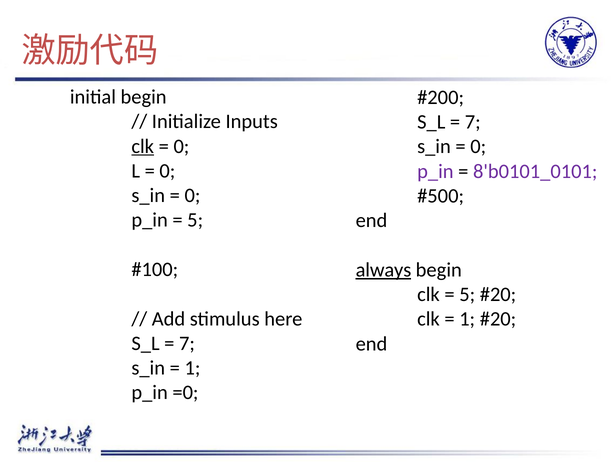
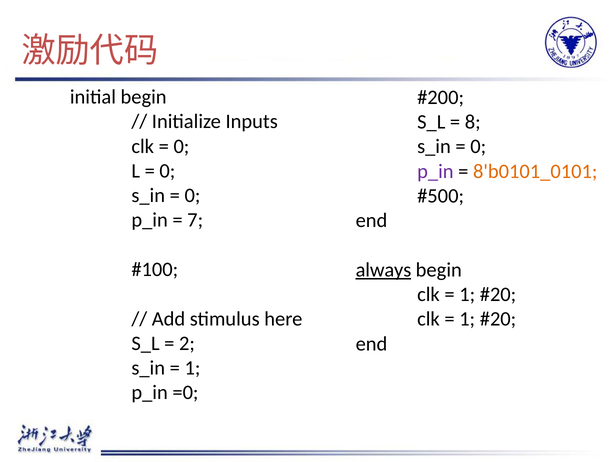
7: 7 -> 8 (473, 122)
clk underline: present -> none (143, 146)
8'b0101_0101 colour: purple -> orange (535, 171)
5: 5 -> 7 (195, 220)
5: 5 -> 1 (467, 294)
7: 7 -> 2 (187, 343)
